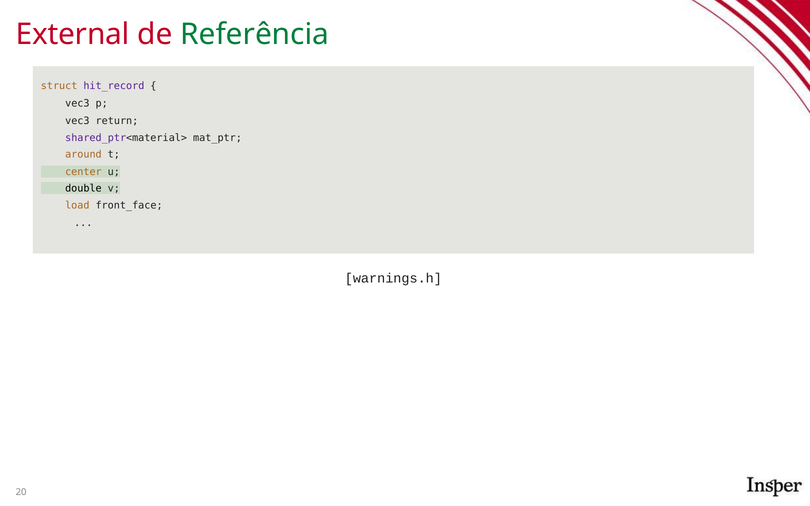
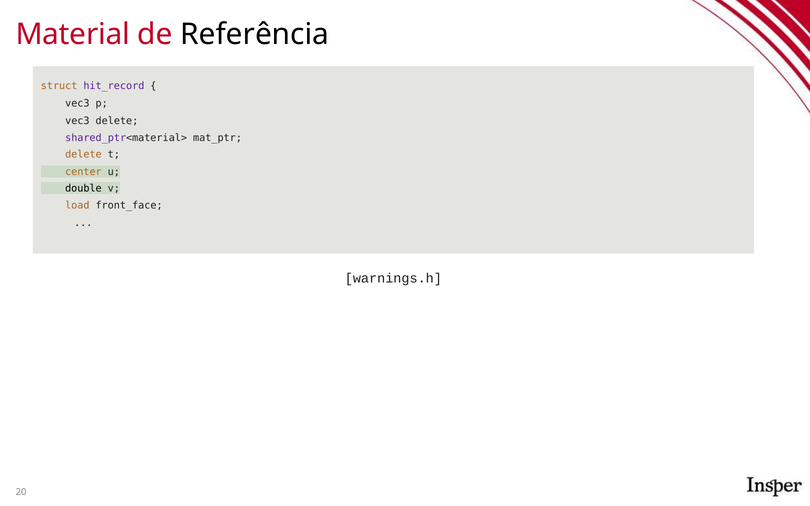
External: External -> Material (73, 34)
Referência colour: green -> black (255, 34)
vec3 return: return -> delete (117, 121)
around: around -> delete (83, 155)
